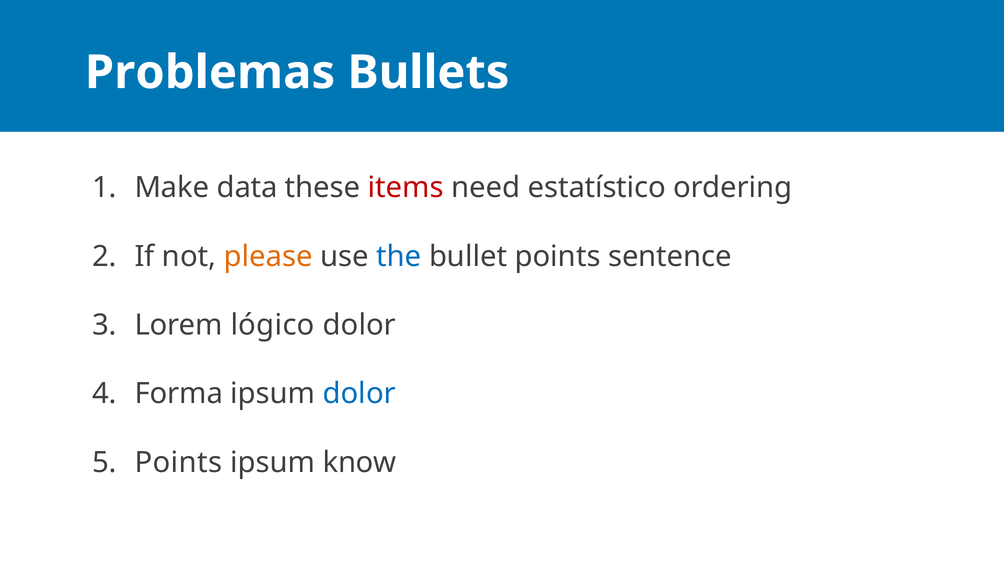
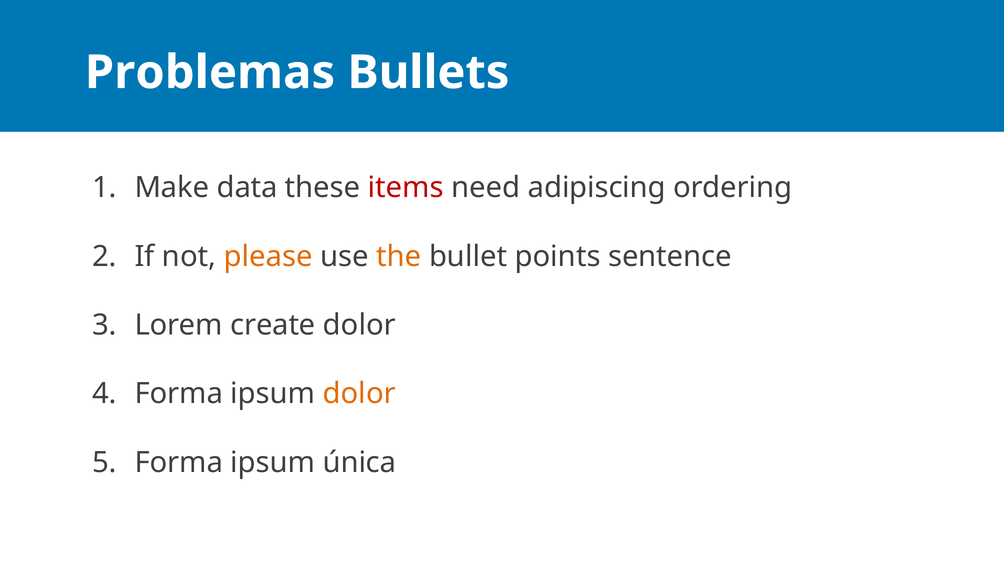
estatístico: estatístico -> adipiscing (597, 188)
the colour: blue -> orange (399, 256)
lógico: lógico -> create (273, 325)
dolor colour: blue -> orange (359, 394)
5 Points: Points -> Forma (179, 462)
know: know -> única (359, 462)
